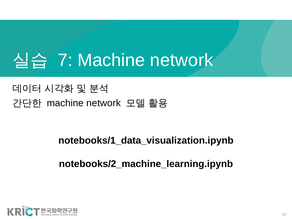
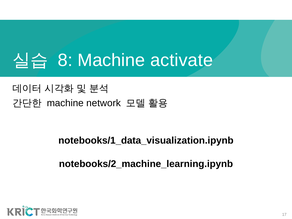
7: 7 -> 8 (65, 60)
network: network -> activate (182, 60)
